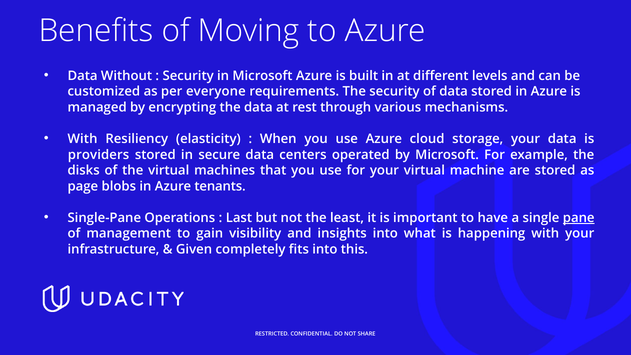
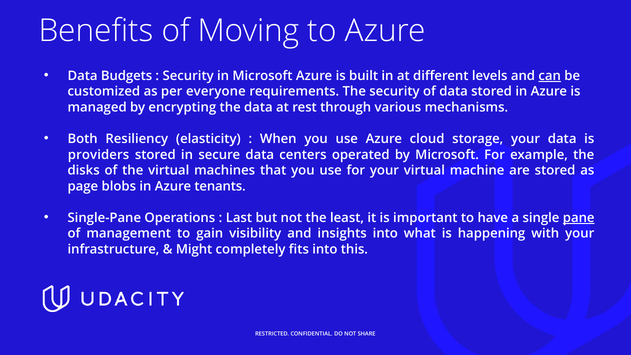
Without: Without -> Budgets (127, 76)
can underline: none -> present (550, 76)
With: With -> Both (83, 139)
Given: Given -> Might (194, 249)
